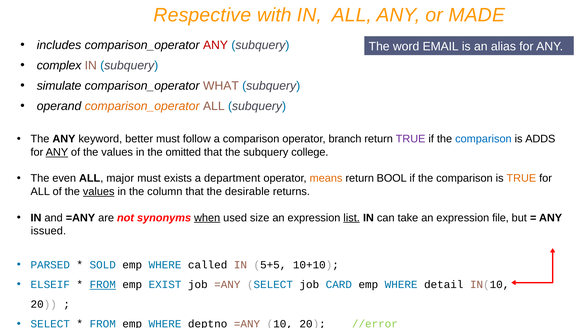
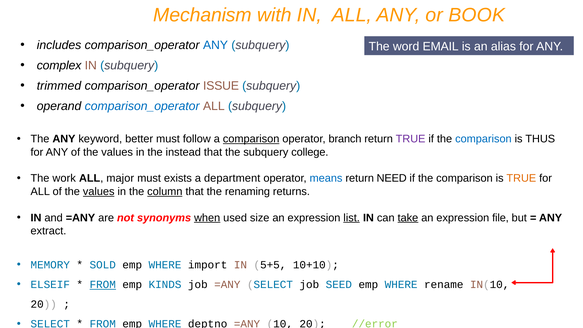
Respective: Respective -> Mechanism (203, 15)
MADE: MADE -> BOOK (477, 15)
ANY colour: red -> blue (216, 45)
simulate: simulate -> trimmed (59, 86)
WHAT: WHAT -> ISSUE (221, 86)
comparison_operator colour: orange -> blue (142, 106)
comparison underline: none -> present (251, 139)
ADDS: ADDS -> THUS (540, 139)
ANY underline: present -> none (57, 152)
omitted: omitted -> instead (183, 152)
even: even -> work (64, 178)
means colour: orange -> blue (326, 178)
BOOL: BOOL -> NEED (392, 178)
column underline: none -> present (165, 191)
desirable: desirable -> renaming (247, 191)
take underline: none -> present (408, 218)
issued: issued -> extract (48, 231)
PARSED: PARSED -> MEMORY (50, 265)
called: called -> import (208, 265)
EXIST: EXIST -> KINDS (165, 285)
CARD: CARD -> SEED (339, 285)
detail: detail -> rename (444, 285)
